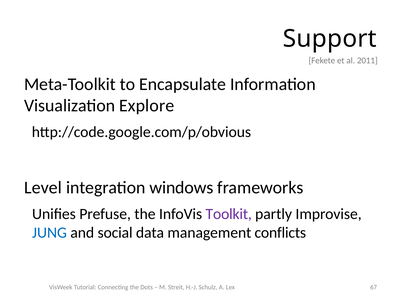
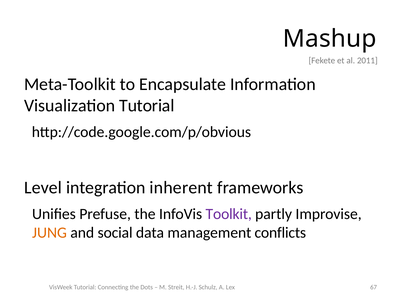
Support: Support -> Mashup (330, 39)
Visualization Explore: Explore -> Tutorial (147, 106)
windows: windows -> inherent (181, 187)
JUNG colour: blue -> orange (49, 232)
